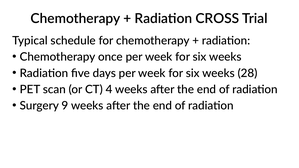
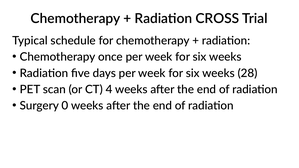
9: 9 -> 0 (65, 106)
